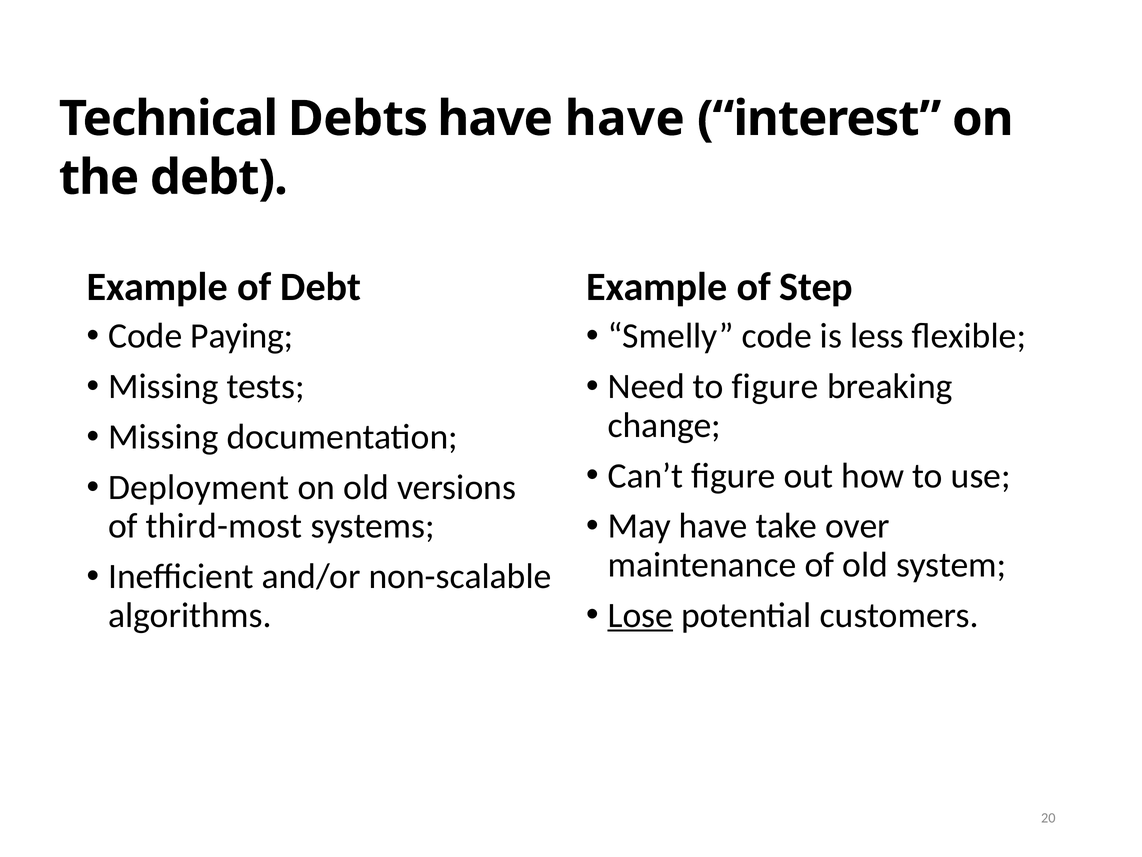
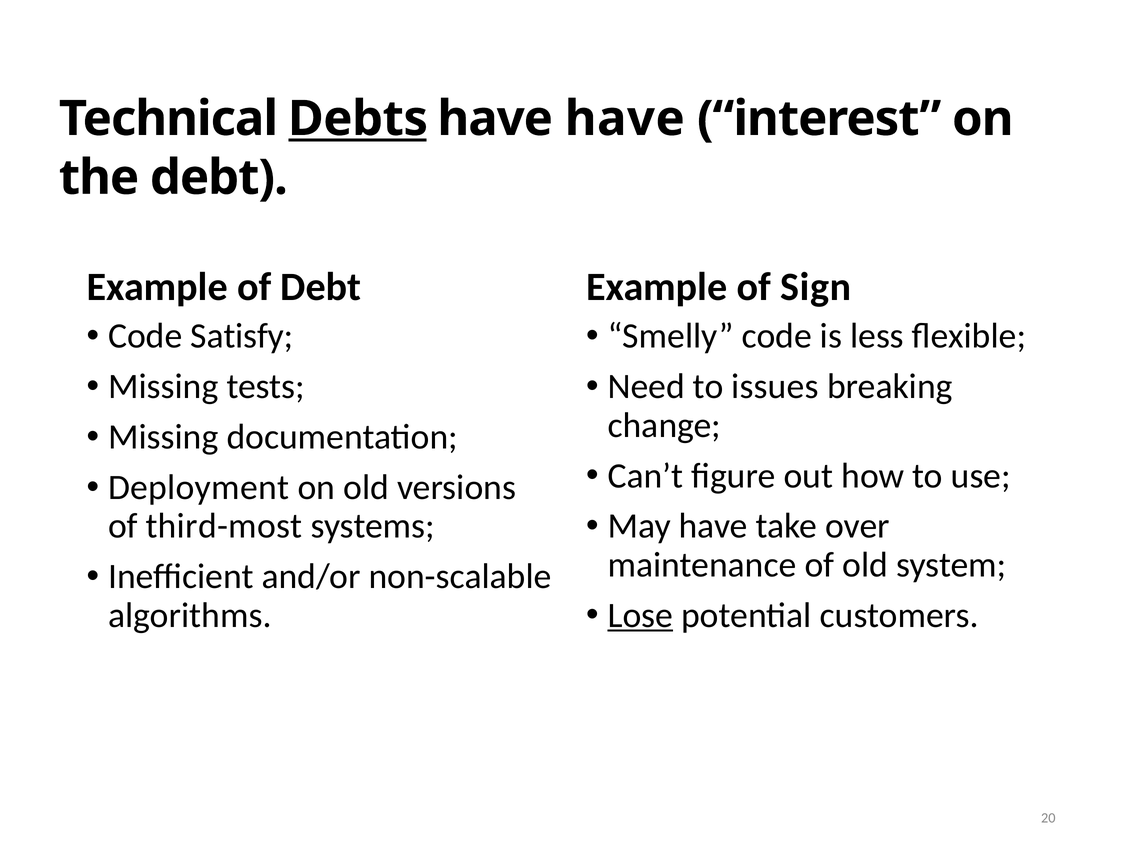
Debts underline: none -> present (358, 119)
Step: Step -> Sign (816, 287)
Paying: Paying -> Satisfy (242, 336)
to figure: figure -> issues (775, 386)
